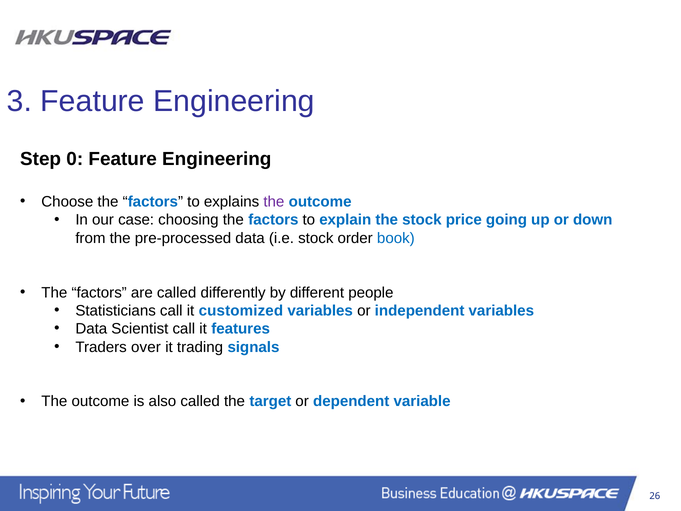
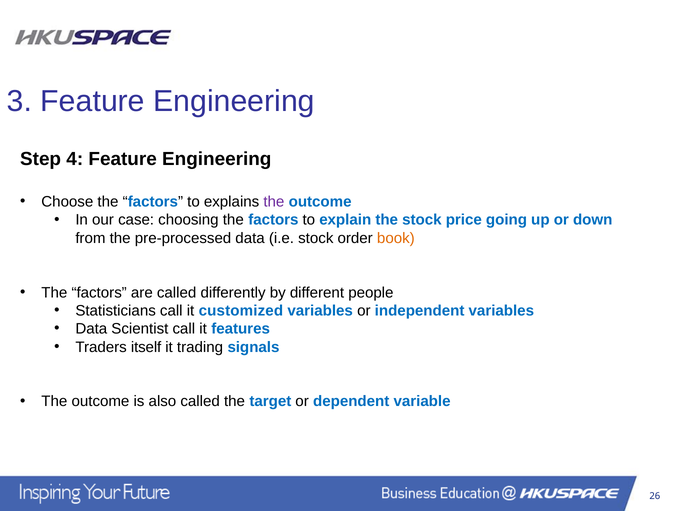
0: 0 -> 4 (75, 159)
book colour: blue -> orange (396, 238)
over: over -> itself (146, 347)
